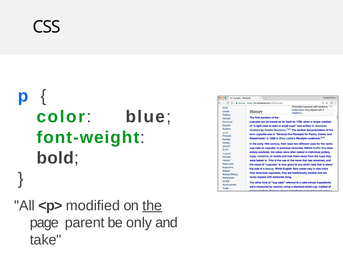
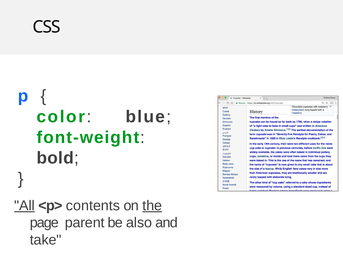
All underline: none -> present (24, 206)
modified: modified -> contents (93, 206)
only: only -> also (139, 223)
